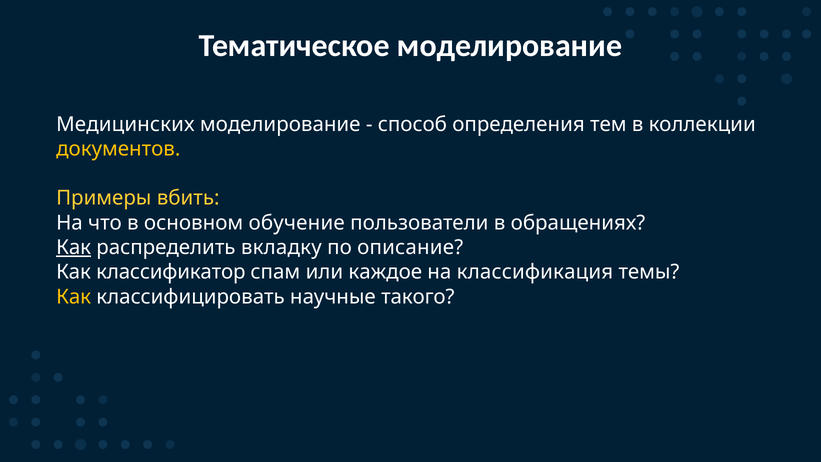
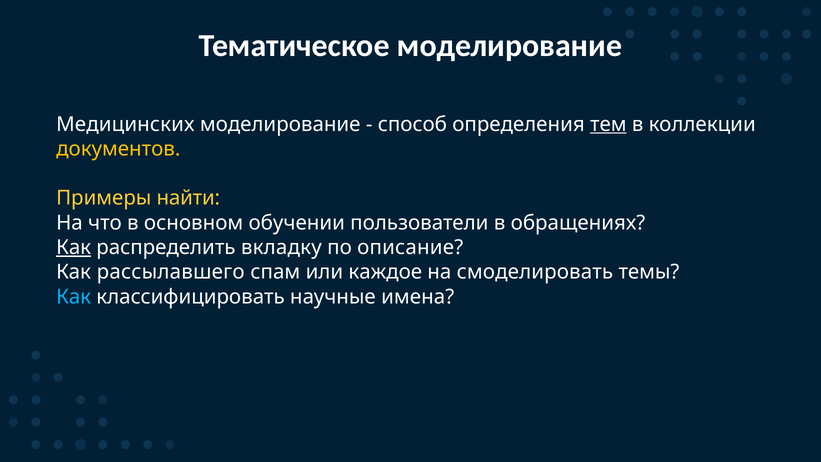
тем underline: none -> present (608, 124)
вбить: вбить -> найти (188, 198)
обучение: обучение -> обучении (297, 223)
классификатор: классификатор -> рассылавшего (171, 272)
классификация: классификация -> смоделировать (535, 272)
Как colour: yellow -> light blue (74, 297)
такого: такого -> имена (418, 297)
